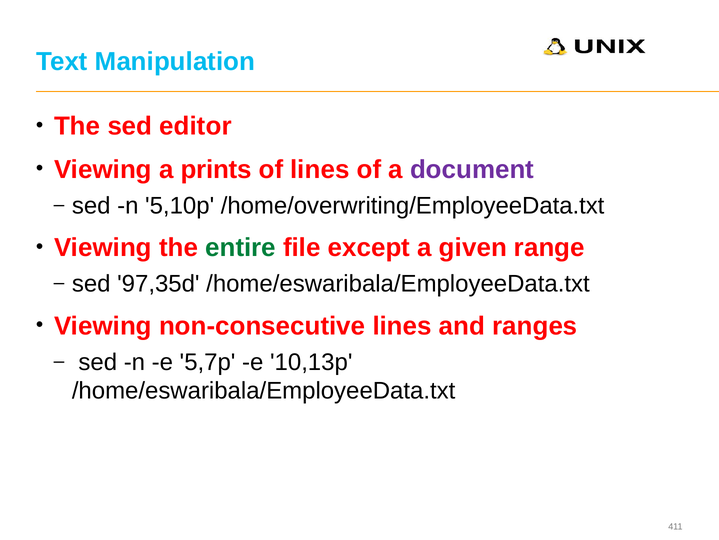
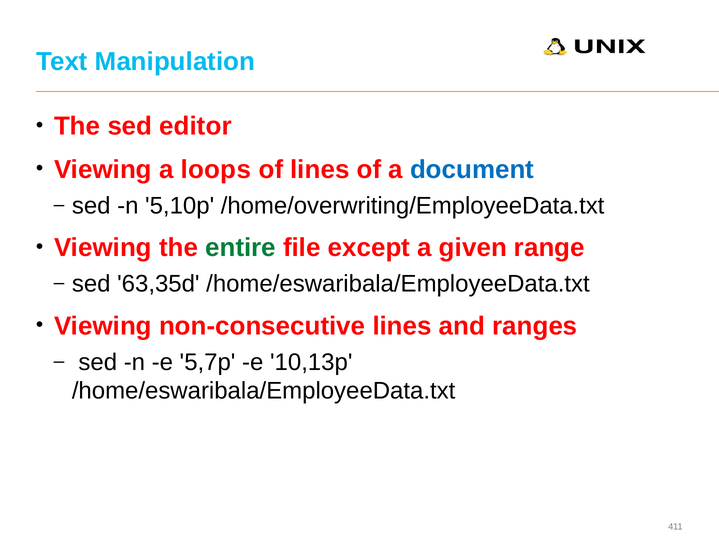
prints: prints -> loops (216, 169)
document colour: purple -> blue (472, 169)
97,35d: 97,35d -> 63,35d (158, 283)
